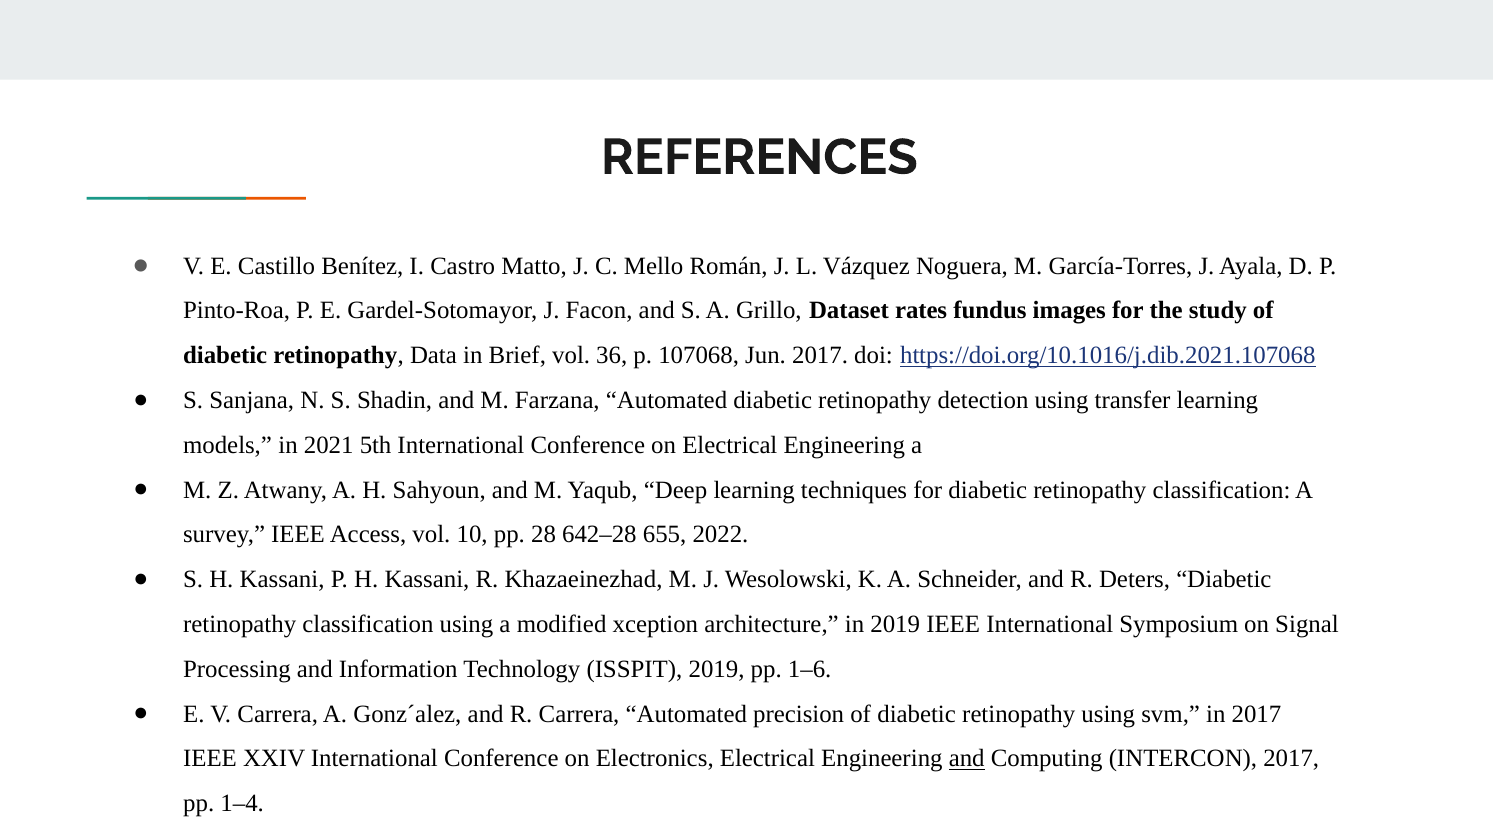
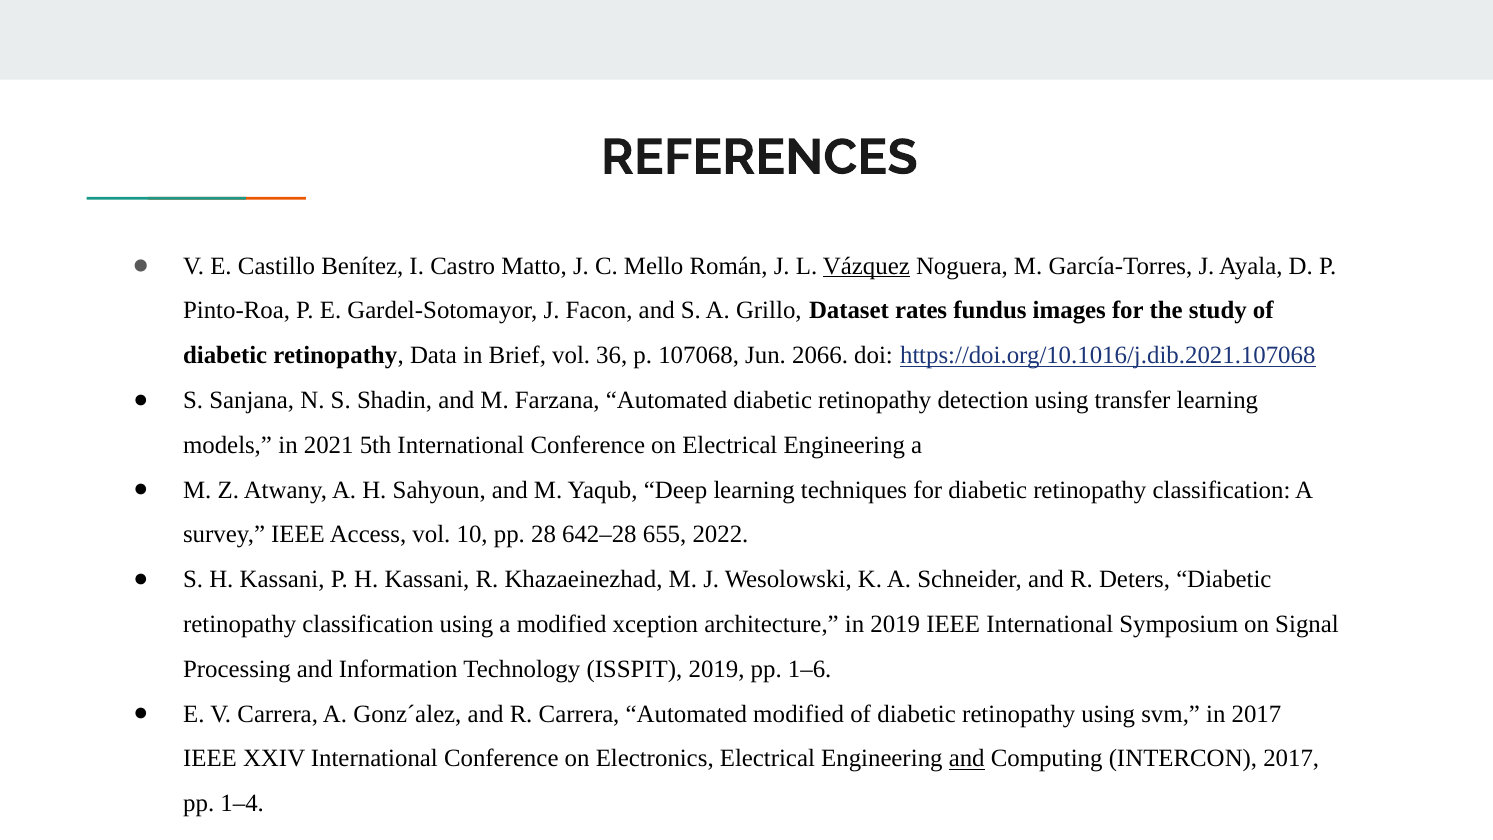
Vázquez underline: none -> present (866, 266)
Jun 2017: 2017 -> 2066 (820, 355)
Automated precision: precision -> modified (799, 714)
